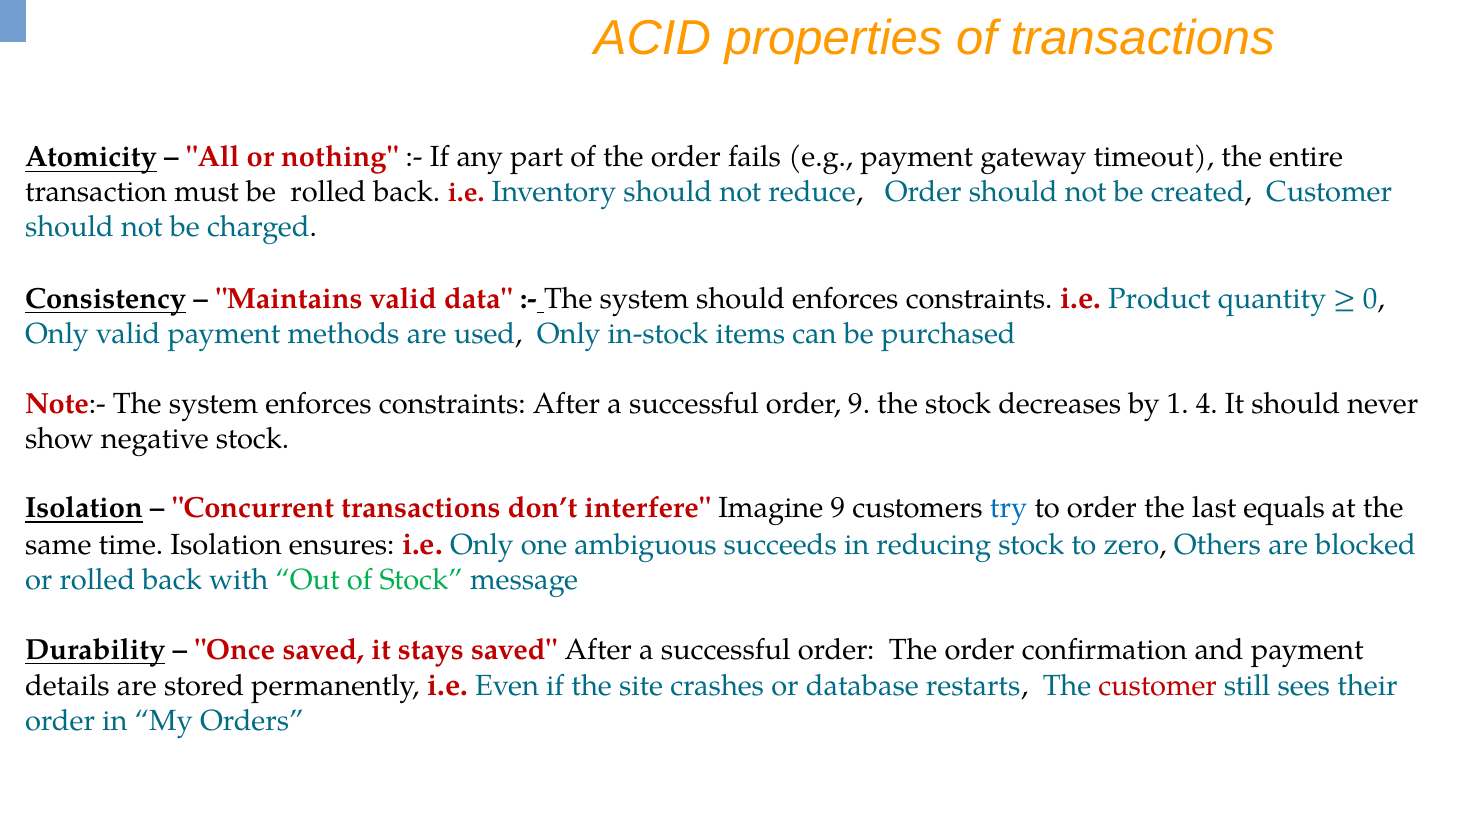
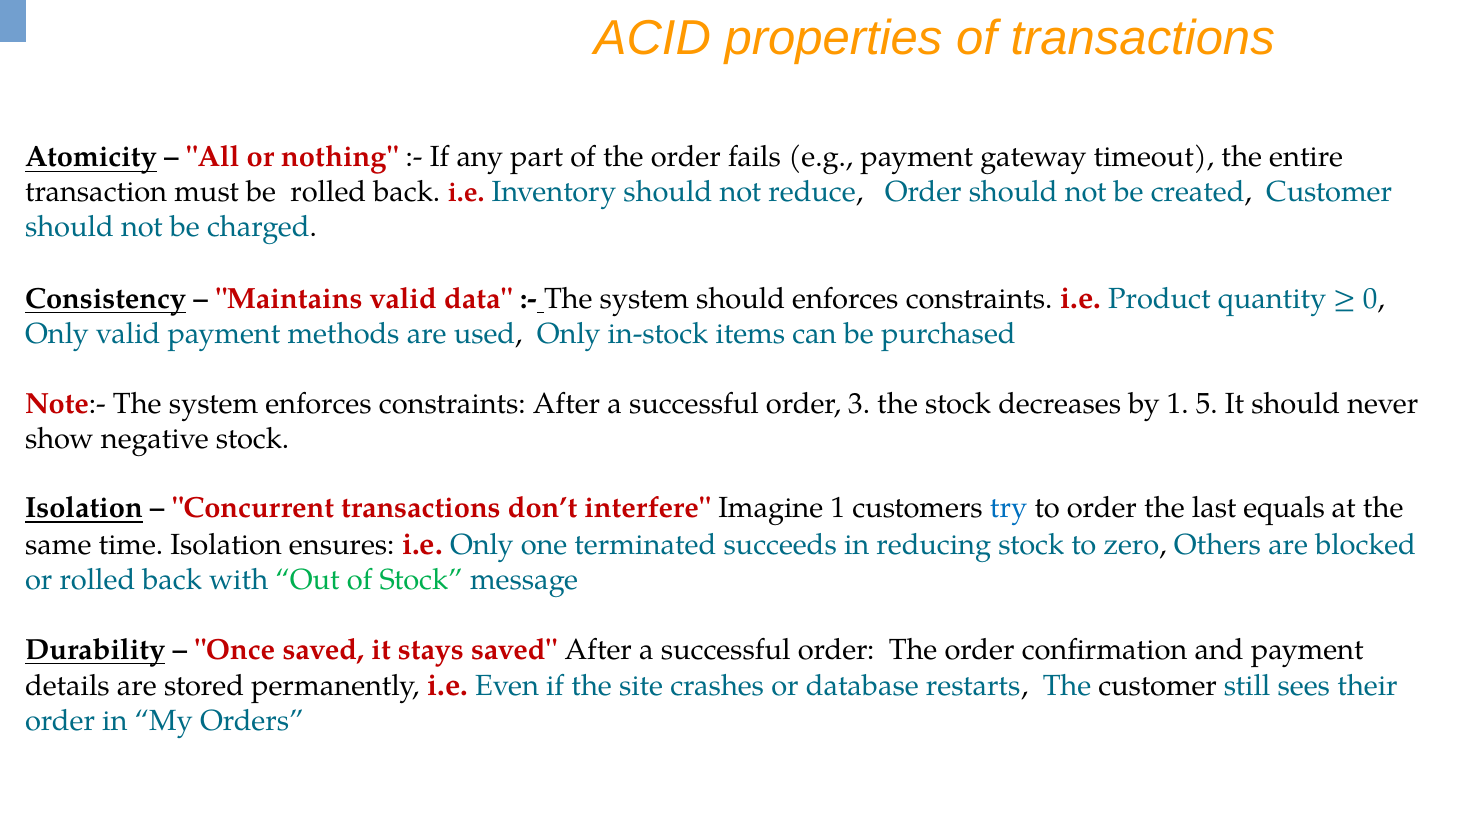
order 9: 9 -> 3 (859, 403)
4: 4 -> 5 (1207, 403)
Imagine 9: 9 -> 1 (838, 508)
ambiguous: ambiguous -> terminated (645, 545)
customer colour: red -> black (1158, 686)
